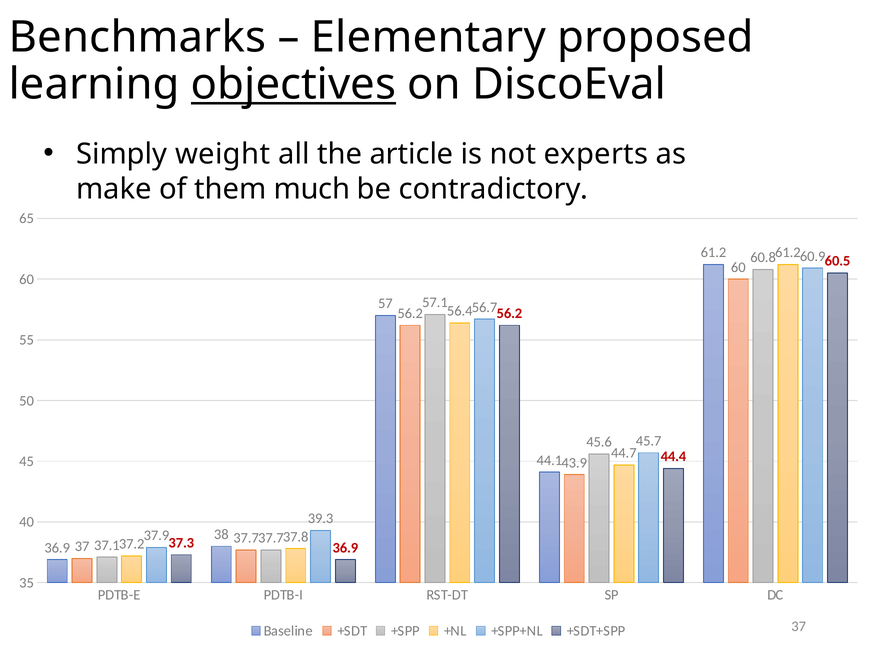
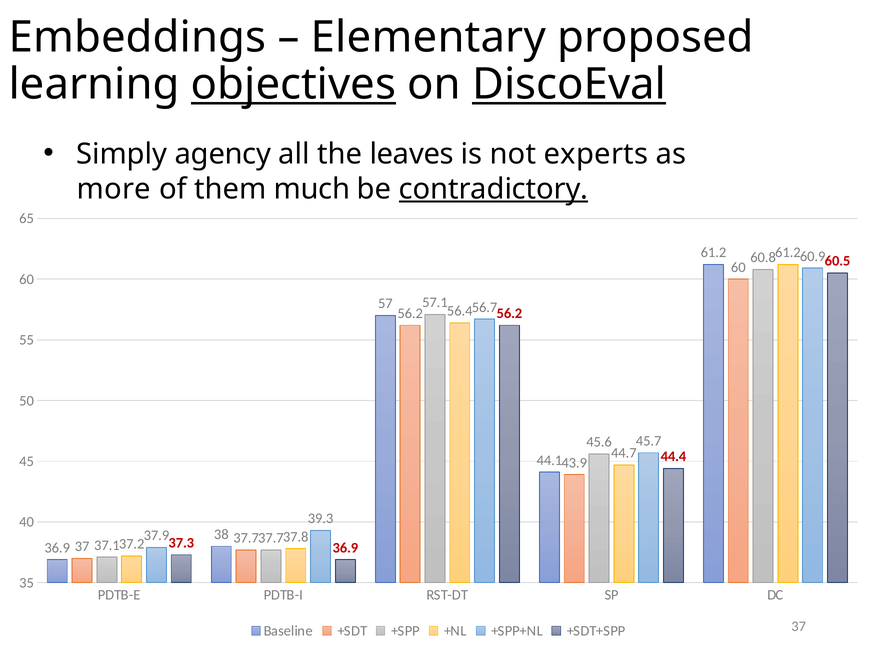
Benchmarks: Benchmarks -> Embeddings (137, 37)
DiscoEval underline: none -> present (569, 84)
weight: weight -> agency (223, 154)
article: article -> leaves (412, 154)
make: make -> more (114, 189)
contradictory underline: none -> present (494, 189)
